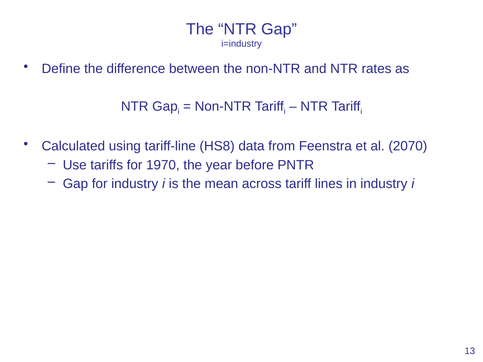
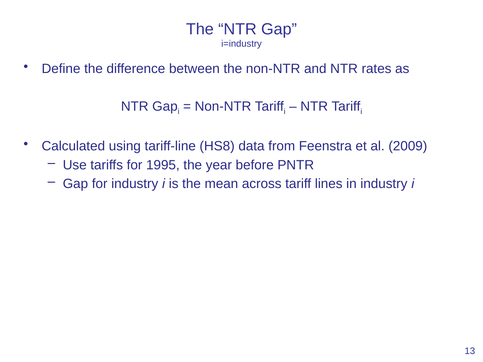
2070: 2070 -> 2009 (408, 146)
1970: 1970 -> 1995 (163, 165)
